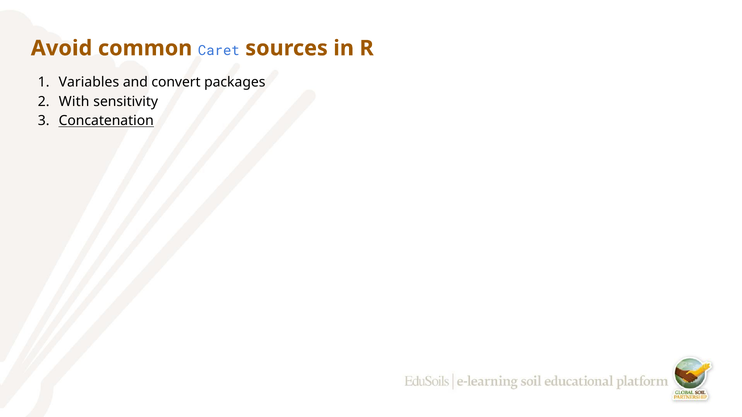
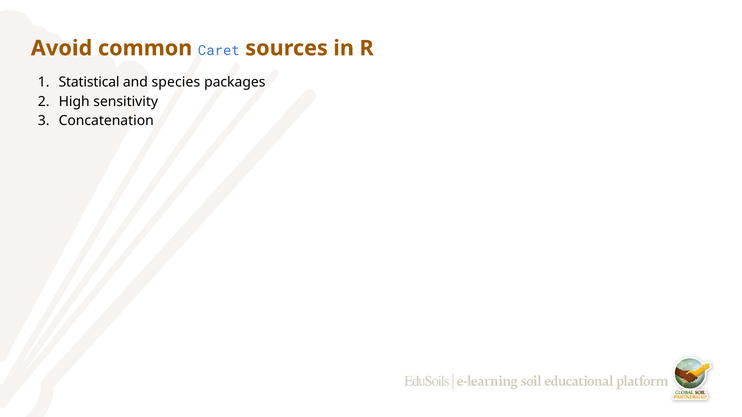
Variables: Variables -> Statistical (89, 82)
convert: convert -> species (176, 82)
With: With -> High (74, 102)
Concatenation underline: present -> none (106, 121)
